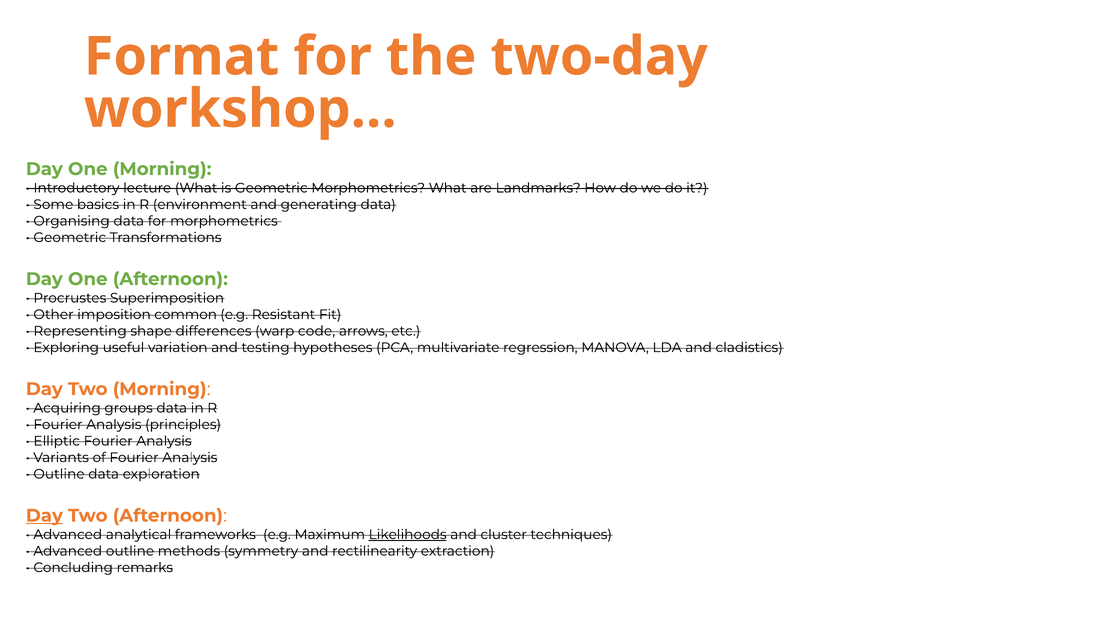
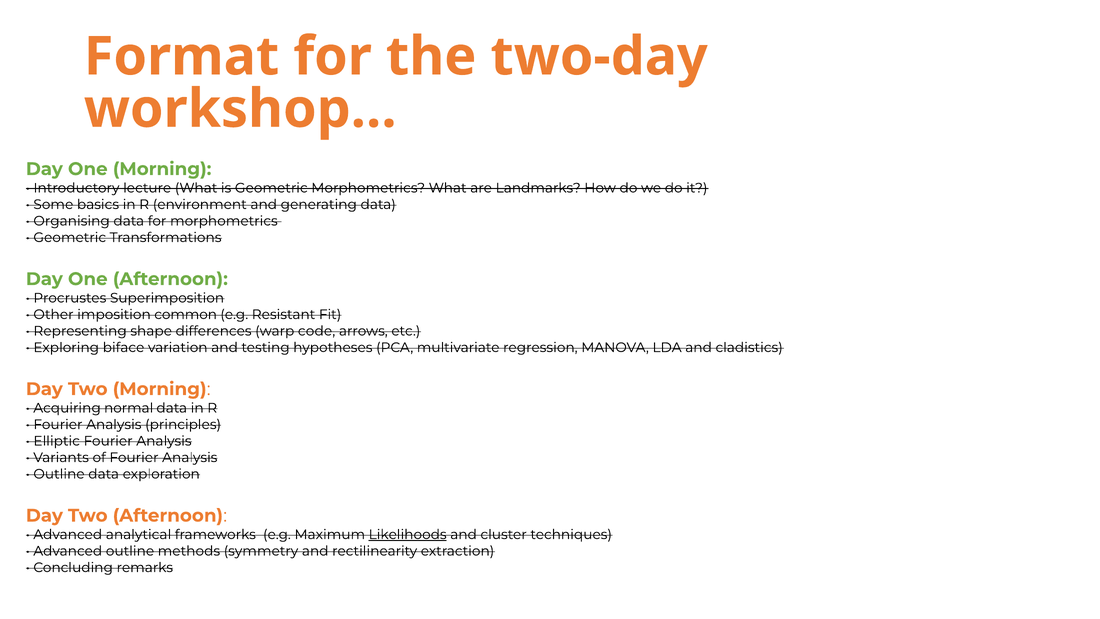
useful: useful -> biface (124, 347)
groups: groups -> normal (129, 408)
Day underline: present -> none (44, 515)
